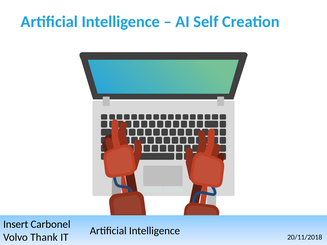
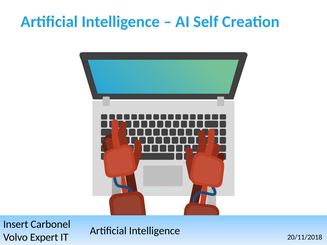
Thank: Thank -> Expert (44, 238)
